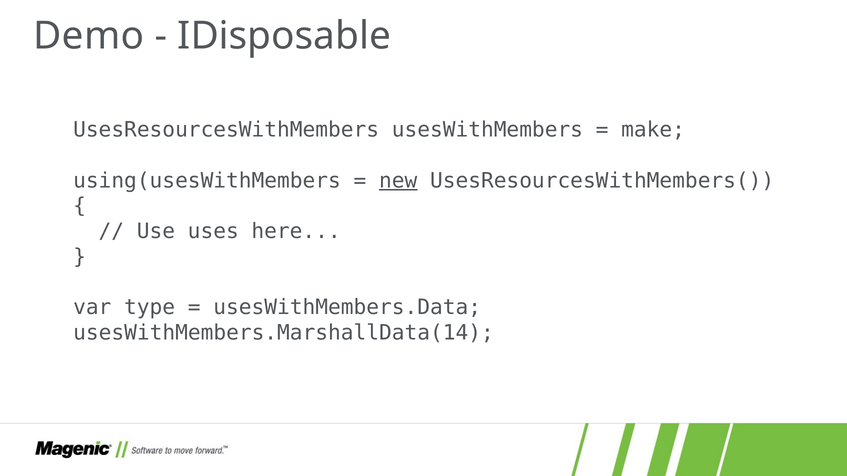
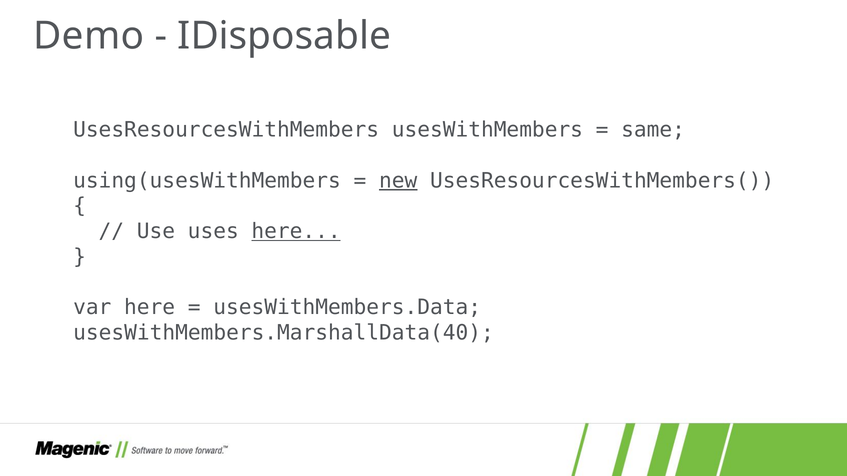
make: make -> same (653, 130)
here underline: none -> present (296, 232)
var type: type -> here (150, 308)
usesWithMembers.MarshallData(14: usesWithMembers.MarshallData(14 -> usesWithMembers.MarshallData(40 (283, 333)
